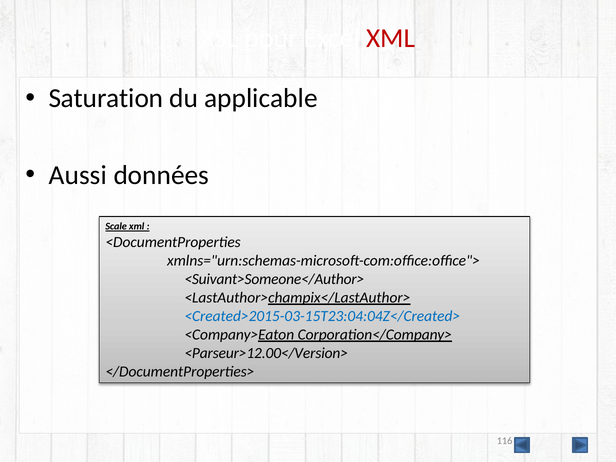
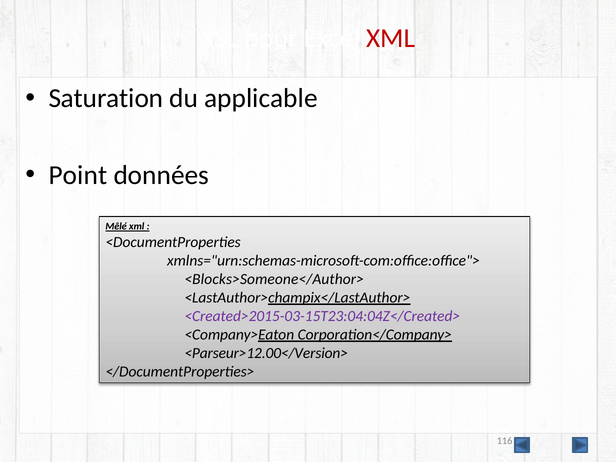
Aussi: Aussi -> Point (78, 175)
Scale: Scale -> Mêlé (116, 226)
<Suivant>Someone</Author>: <Suivant>Someone</Author> -> <Blocks>Someone</Author> (274, 279)
<Created>2015-03-15T23:04:04Z</Created> colour: blue -> purple (322, 316)
